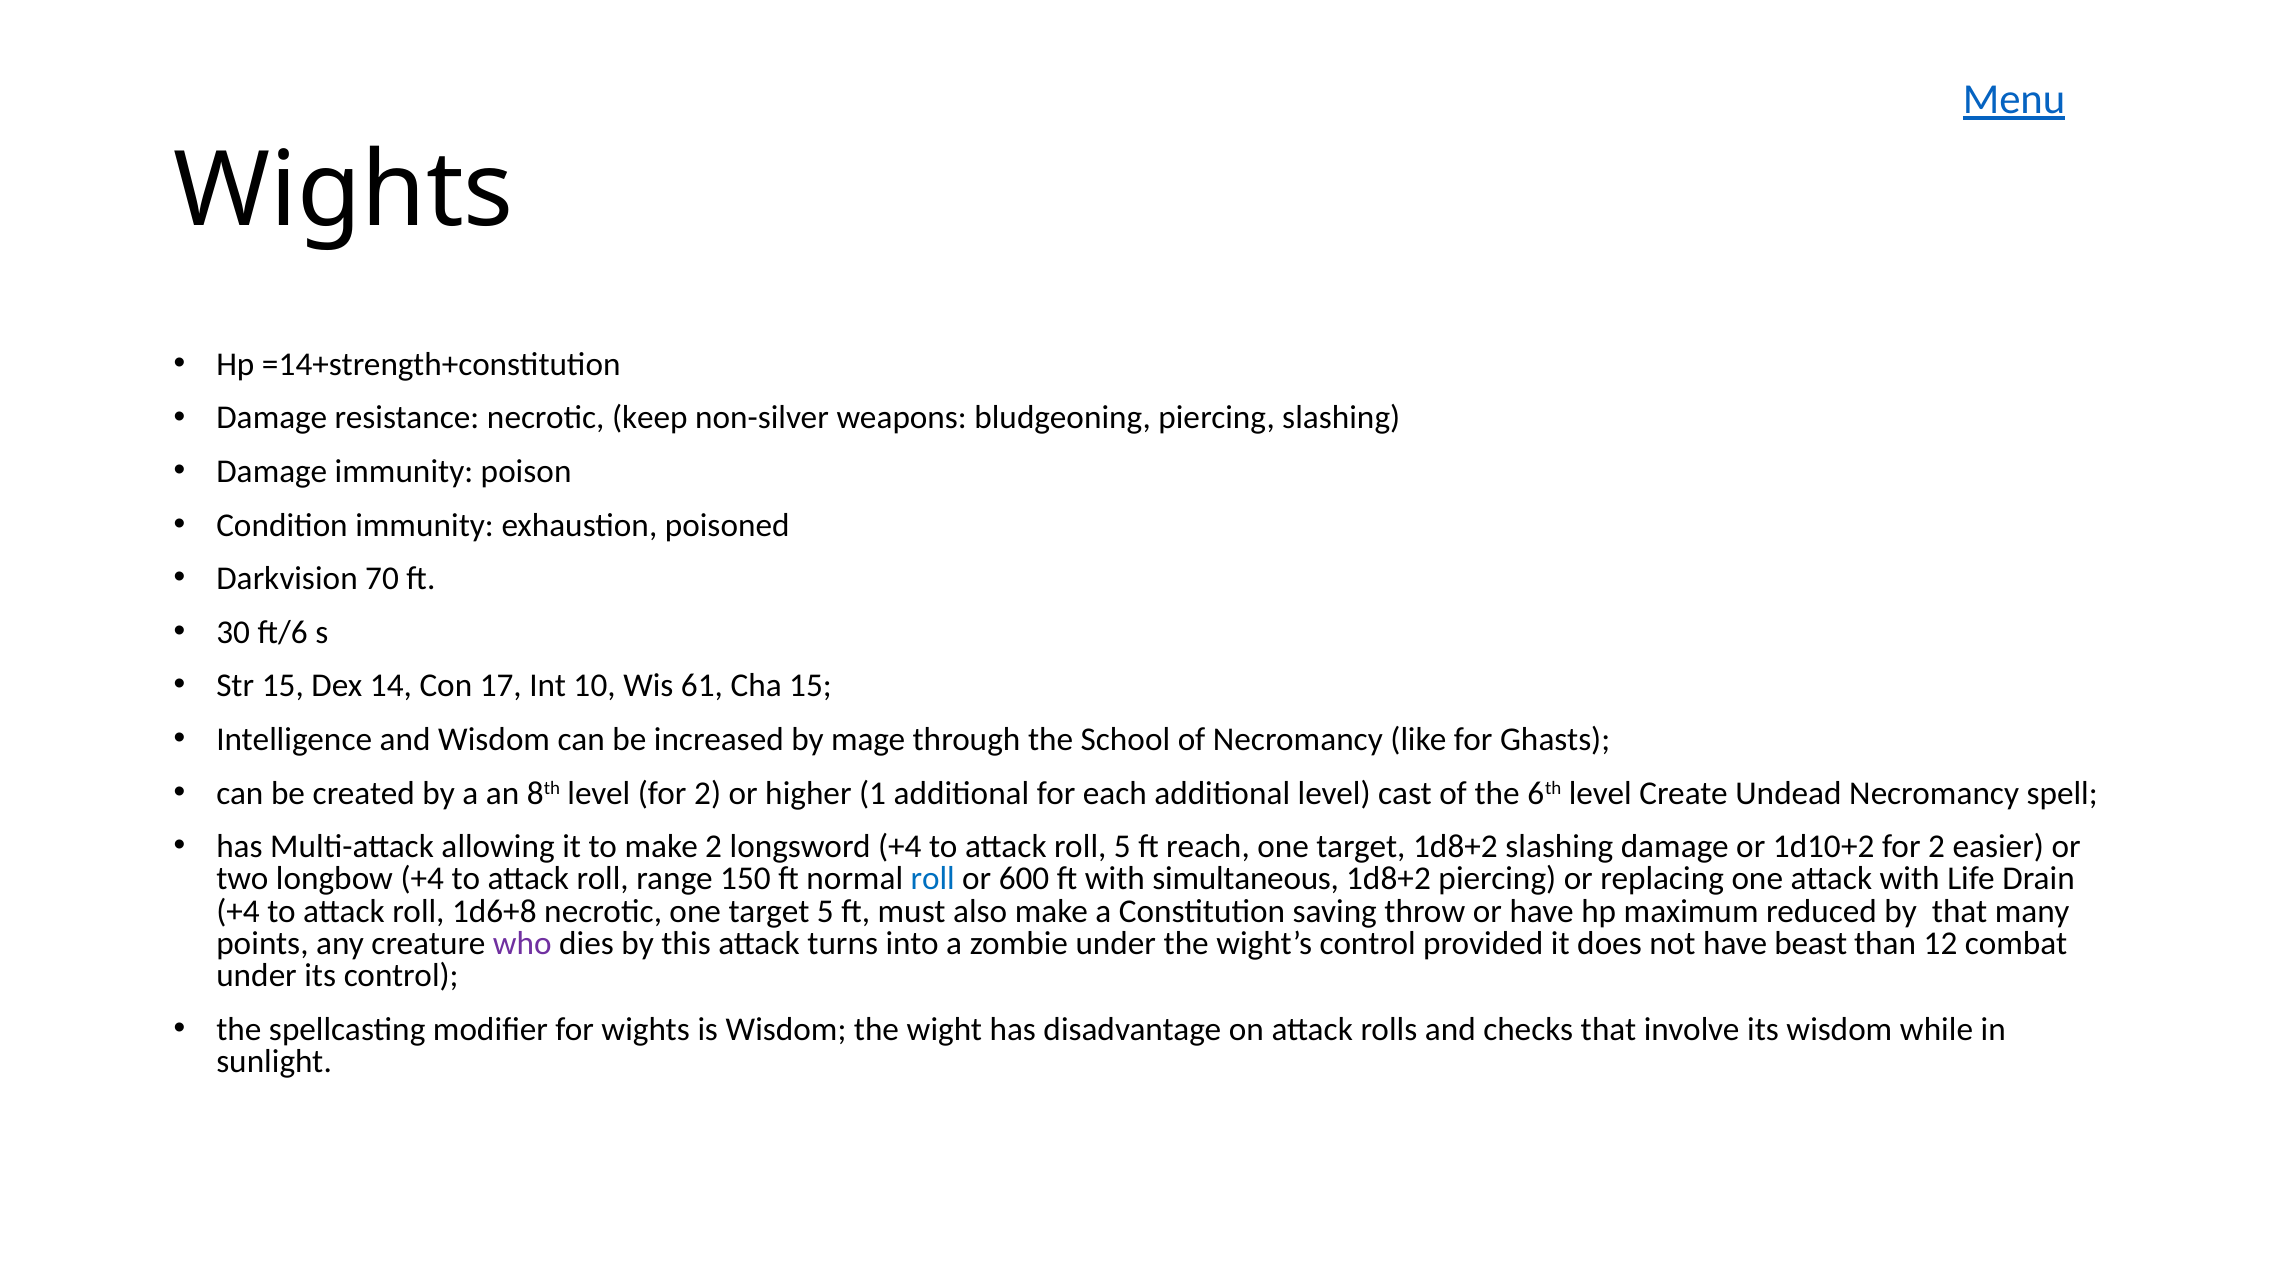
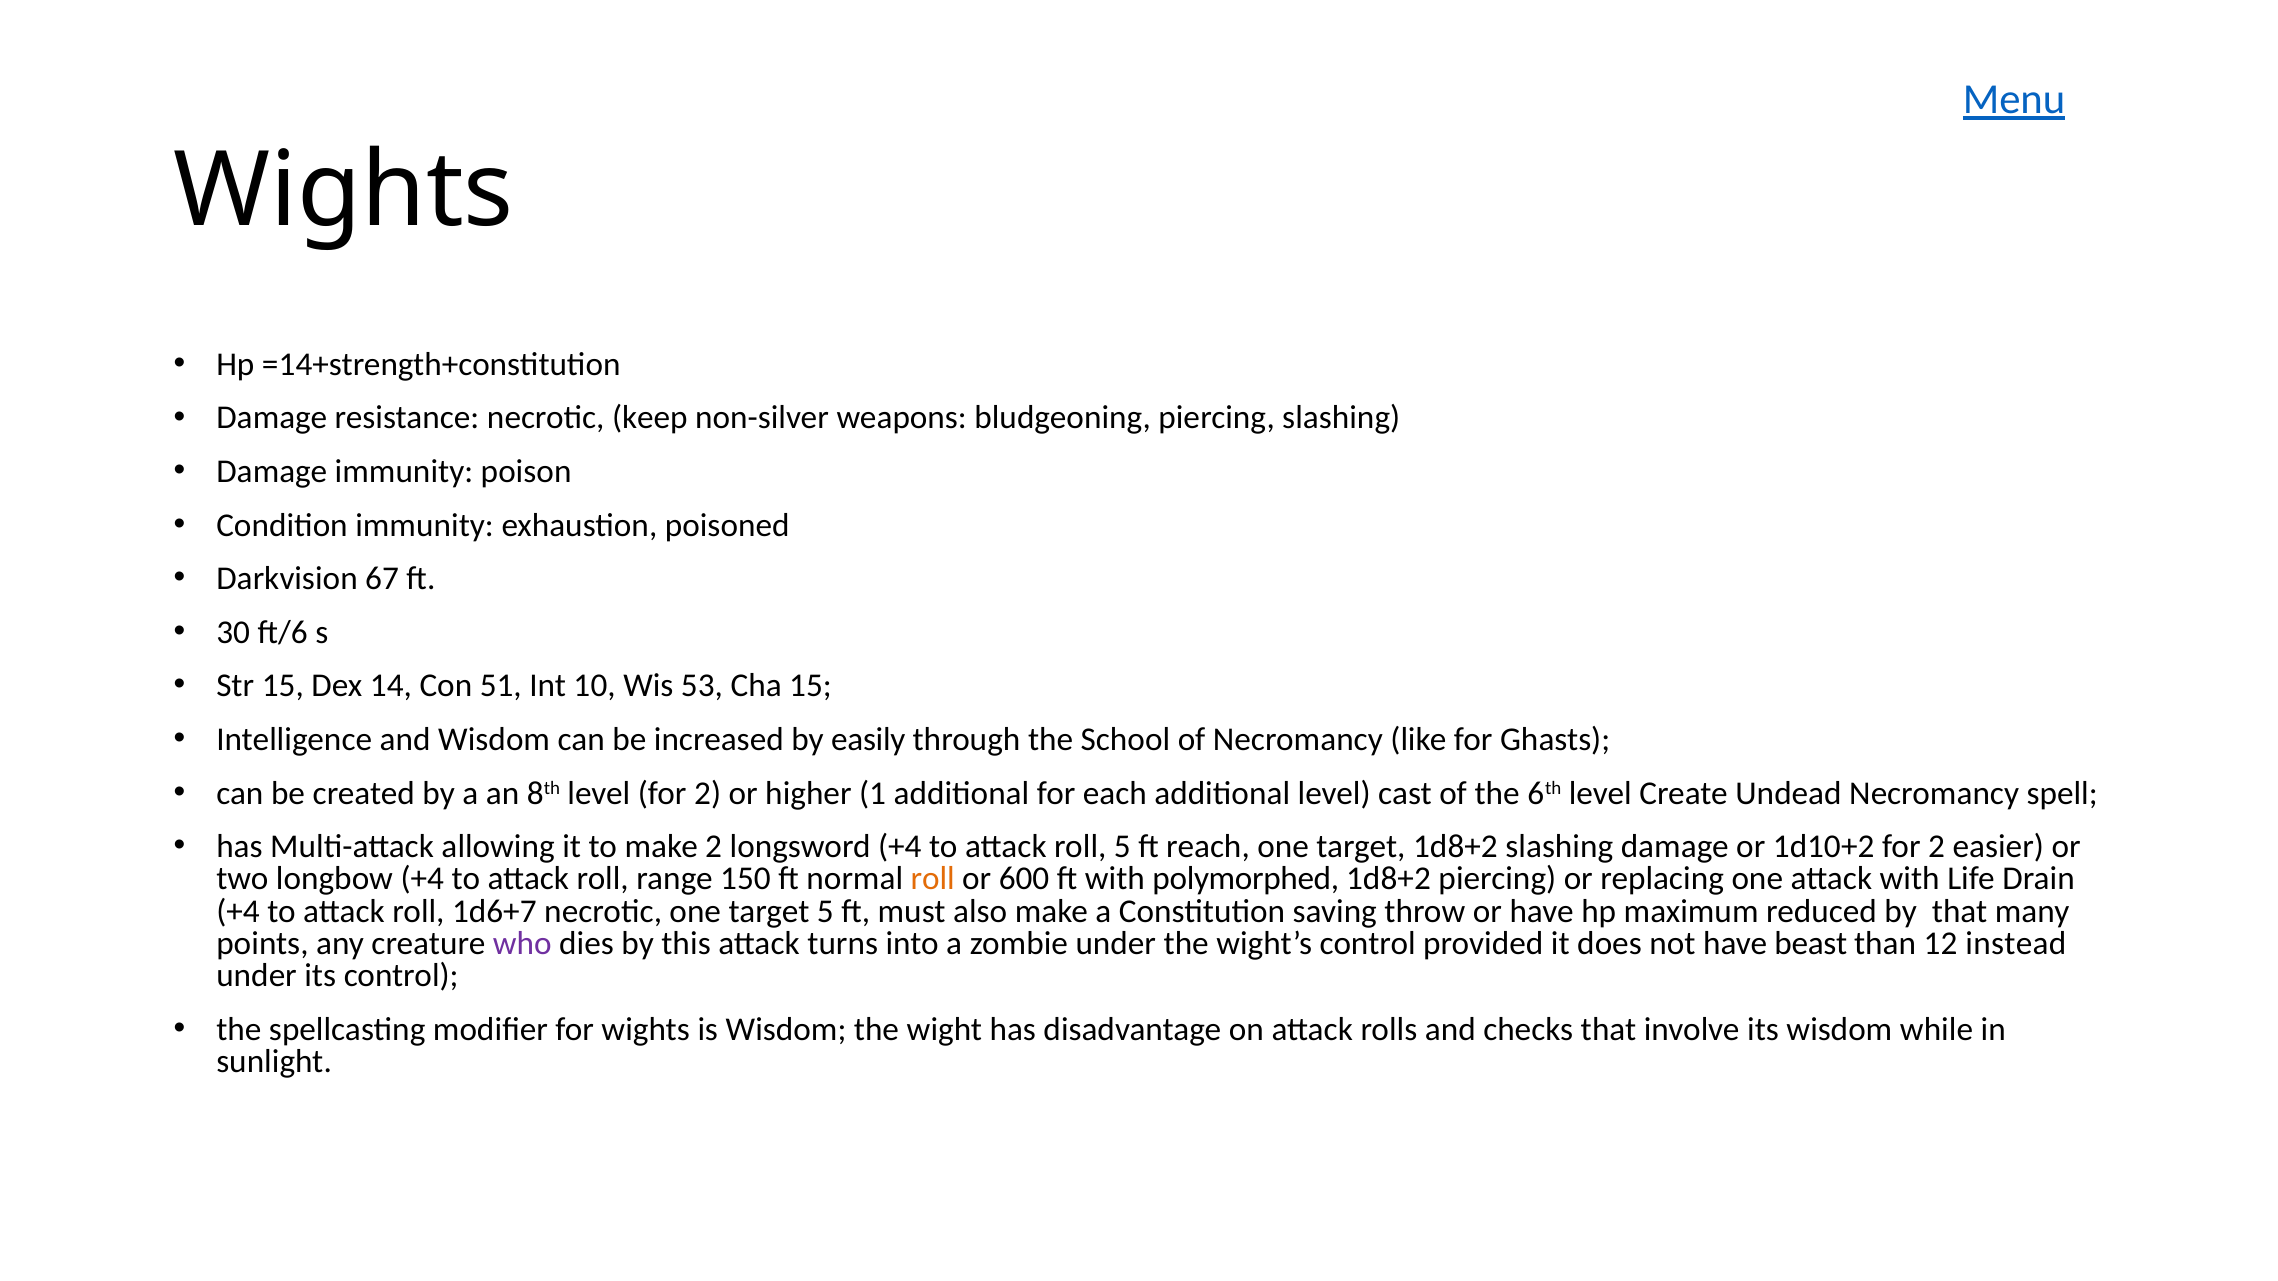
70: 70 -> 67 (382, 579)
17: 17 -> 51 (501, 686)
61: 61 -> 53 (702, 686)
mage: mage -> easily (868, 740)
roll colour: blue -> orange (933, 879)
simultaneous: simultaneous -> polymorphed (1246, 879)
1d6+8: 1d6+8 -> 1d6+7 (494, 912)
combat: combat -> instead (2016, 944)
